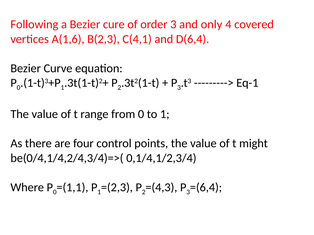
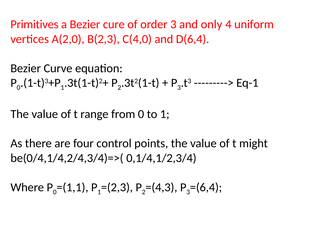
Following: Following -> Primitives (34, 24)
covered: covered -> uniform (254, 24)
A(1,6: A(1,6 -> A(2,0 (68, 39)
C(4,1: C(4,1 -> C(4,0 (137, 39)
